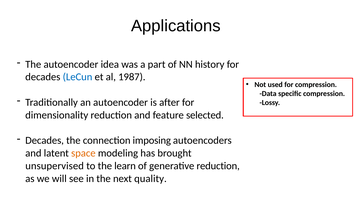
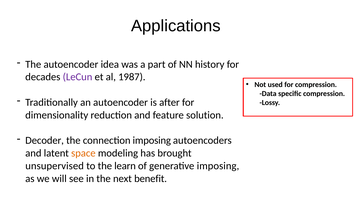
LeCun colour: blue -> purple (78, 77)
selected: selected -> solution (205, 115)
Decades: Decades -> Decoder (45, 140)
generative reduction: reduction -> imposing (218, 166)
quality: quality -> benefit (151, 178)
